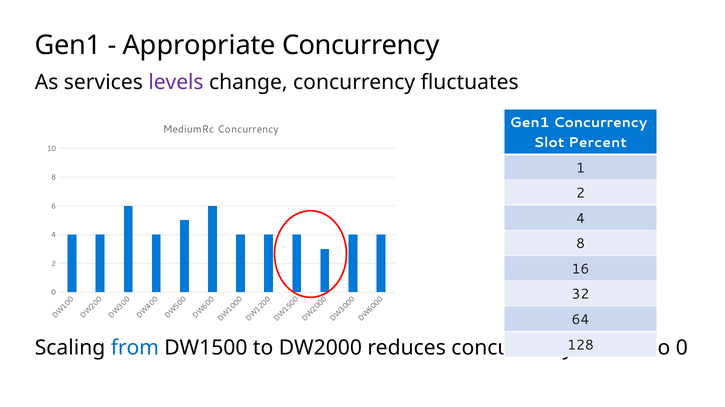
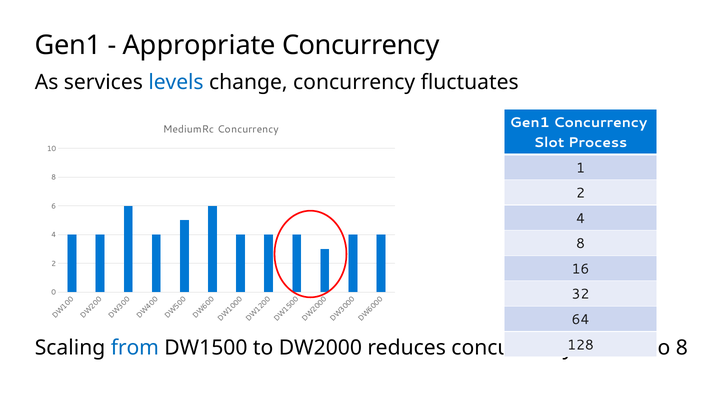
levels colour: purple -> blue (176, 83)
Percent: Percent -> Process (598, 143)
0: 0 -> 8 (682, 349)
